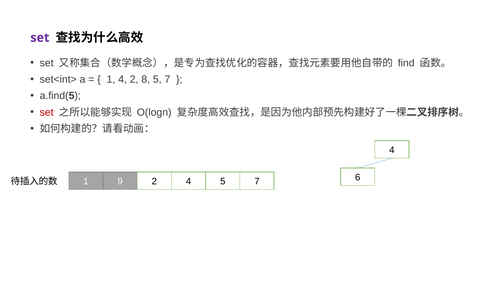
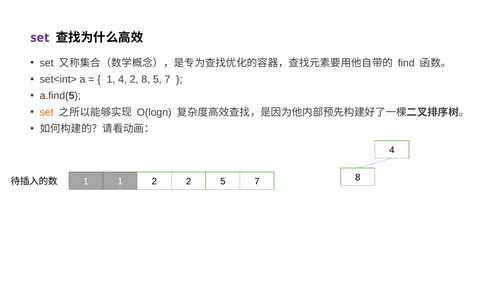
set colour: red -> orange (47, 112)
1 9: 9 -> 1 (120, 182)
2 4: 4 -> 2 (189, 182)
7 6: 6 -> 8 (358, 178)
